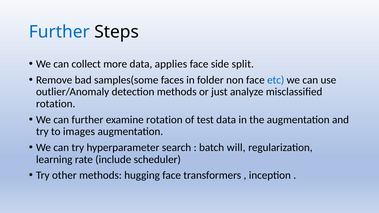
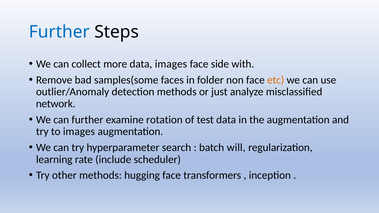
data applies: applies -> images (171, 64)
split: split -> with (243, 64)
etc colour: blue -> orange (276, 80)
rotation: rotation -> network (56, 104)
